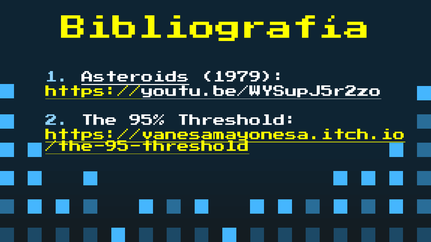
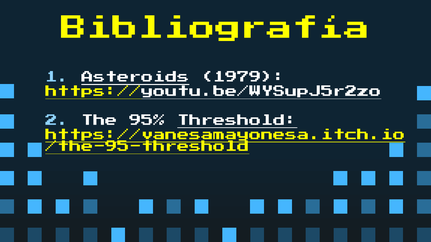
Threshold underline: none -> present (237, 123)
